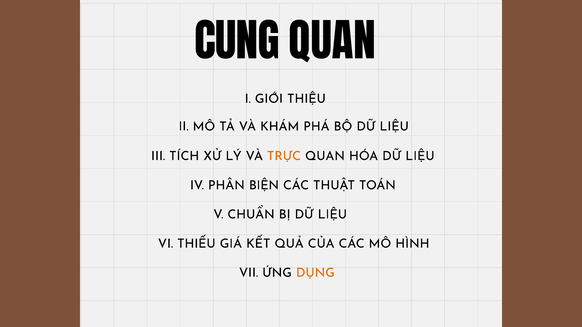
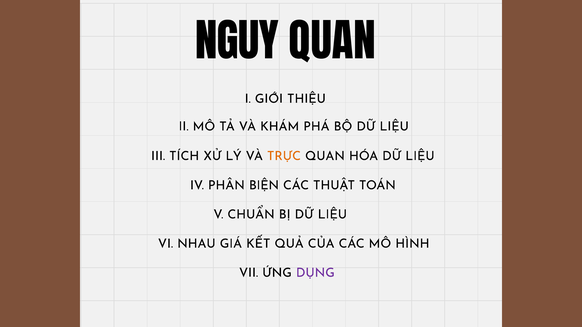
CUNG: CUNG -> NGUY (237, 44)
THIẾU: THIẾU -> NHAU (196, 244)
DỤNG colour: orange -> purple (315, 273)
